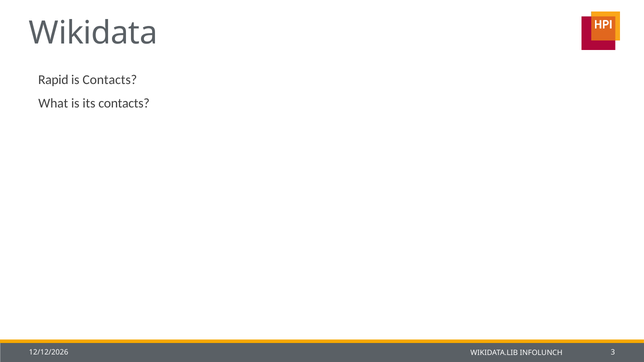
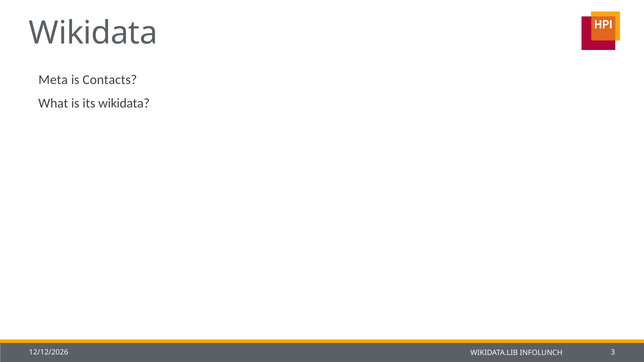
Rapid: Rapid -> Meta (53, 80)
its contacts: contacts -> wikidata (124, 104)
